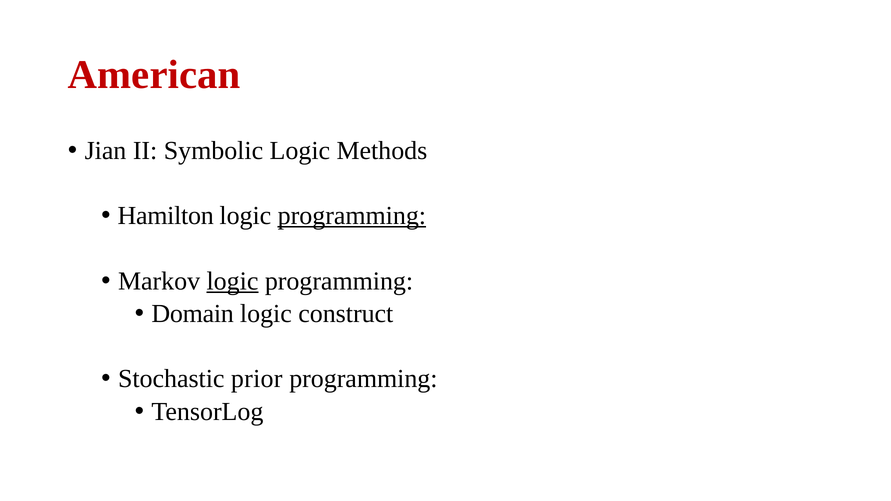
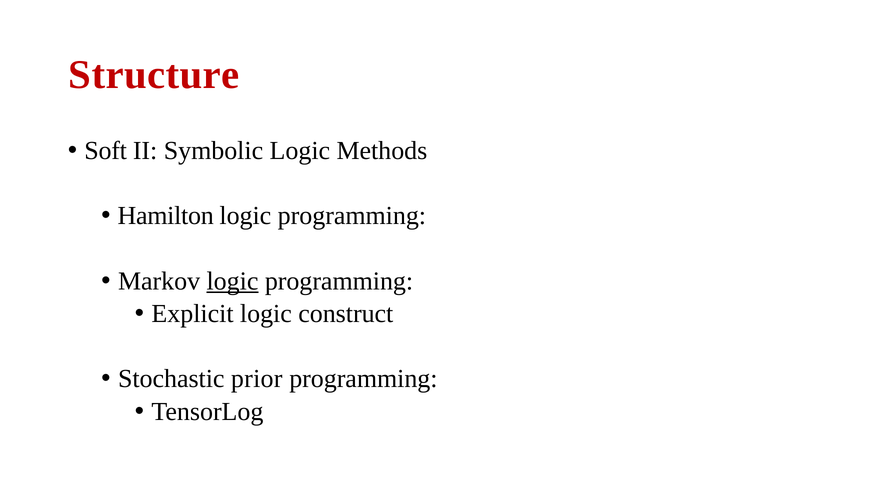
American: American -> Structure (154, 75)
Jian: Jian -> Soft (106, 151)
programming underline: present -> none (352, 216)
Domain: Domain -> Explicit (193, 314)
